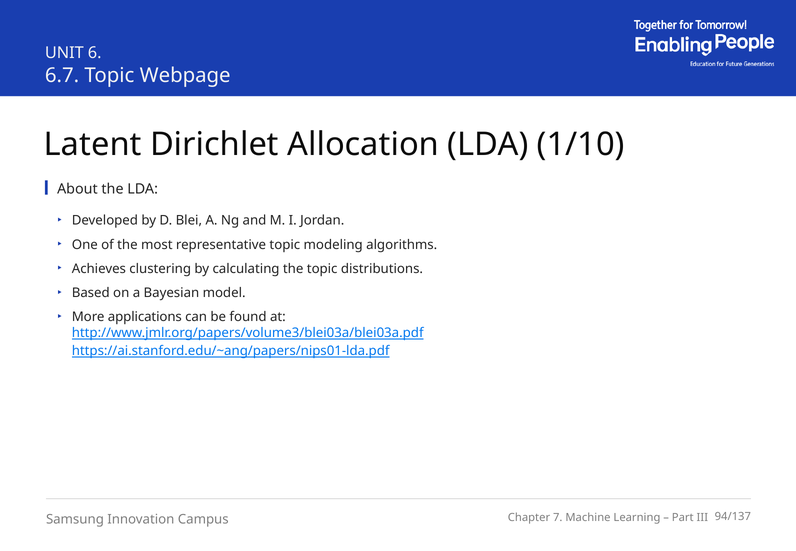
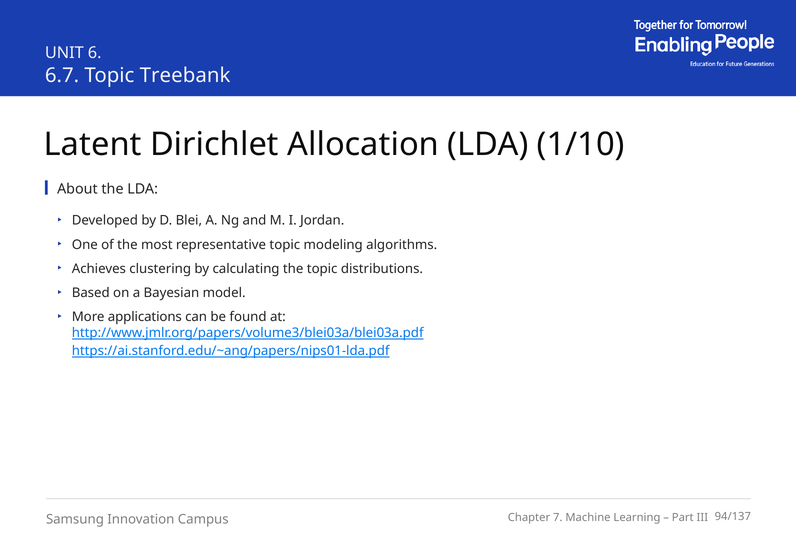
Webpage: Webpage -> Treebank (185, 75)
